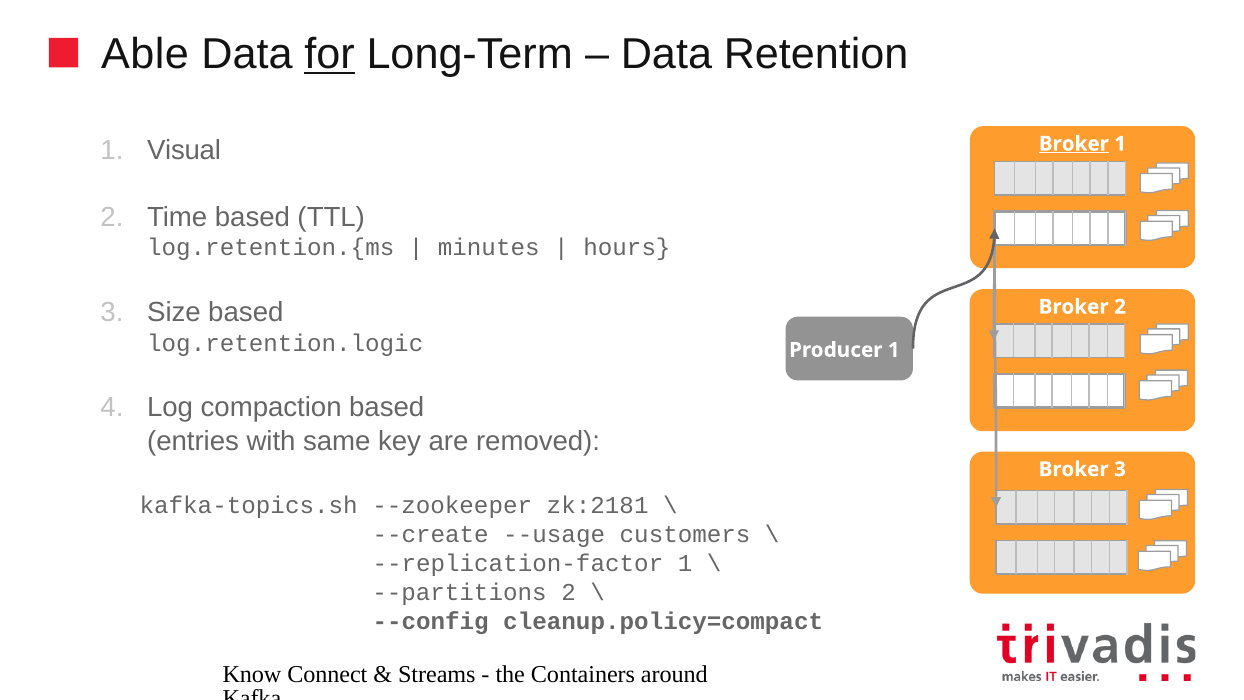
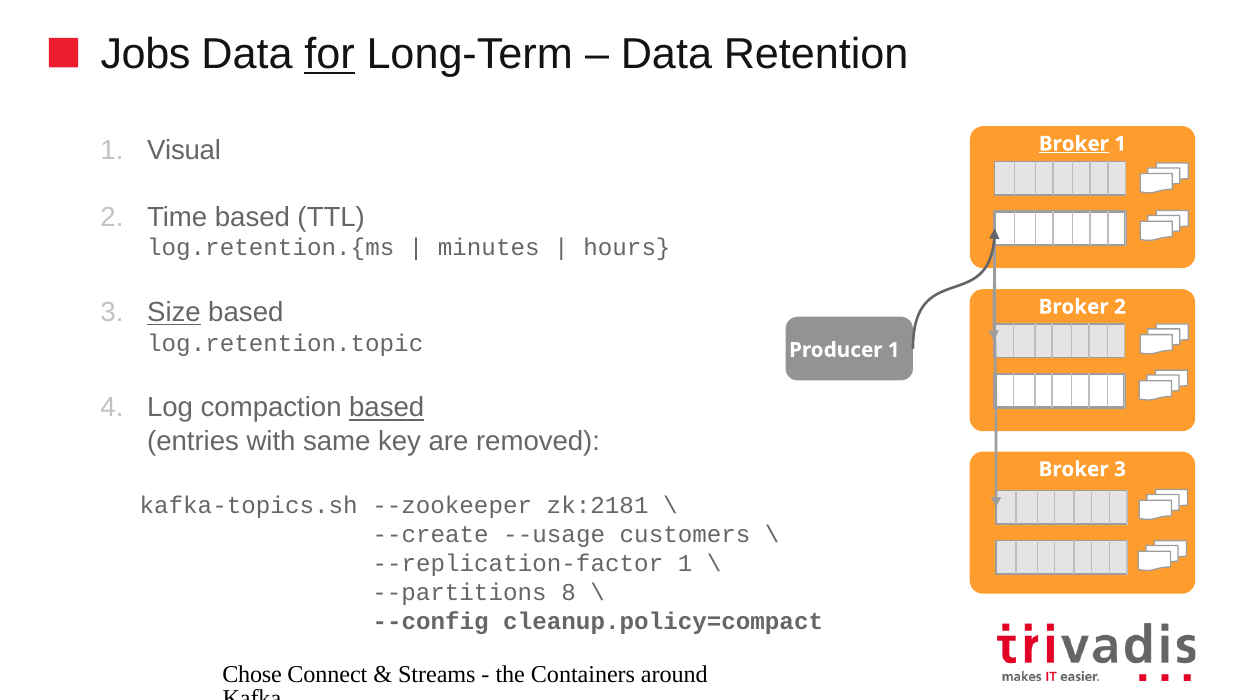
Able: Able -> Jobs (145, 54)
Size underline: none -> present (174, 312)
log.retention.logic: log.retention.logic -> log.retention.topic (285, 343)
based underline: none -> present (387, 408)
--partitions 2: 2 -> 8 (569, 592)
Know: Know -> Chose (252, 675)
